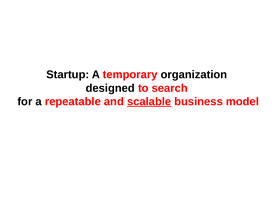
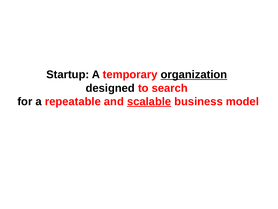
organization underline: none -> present (194, 74)
